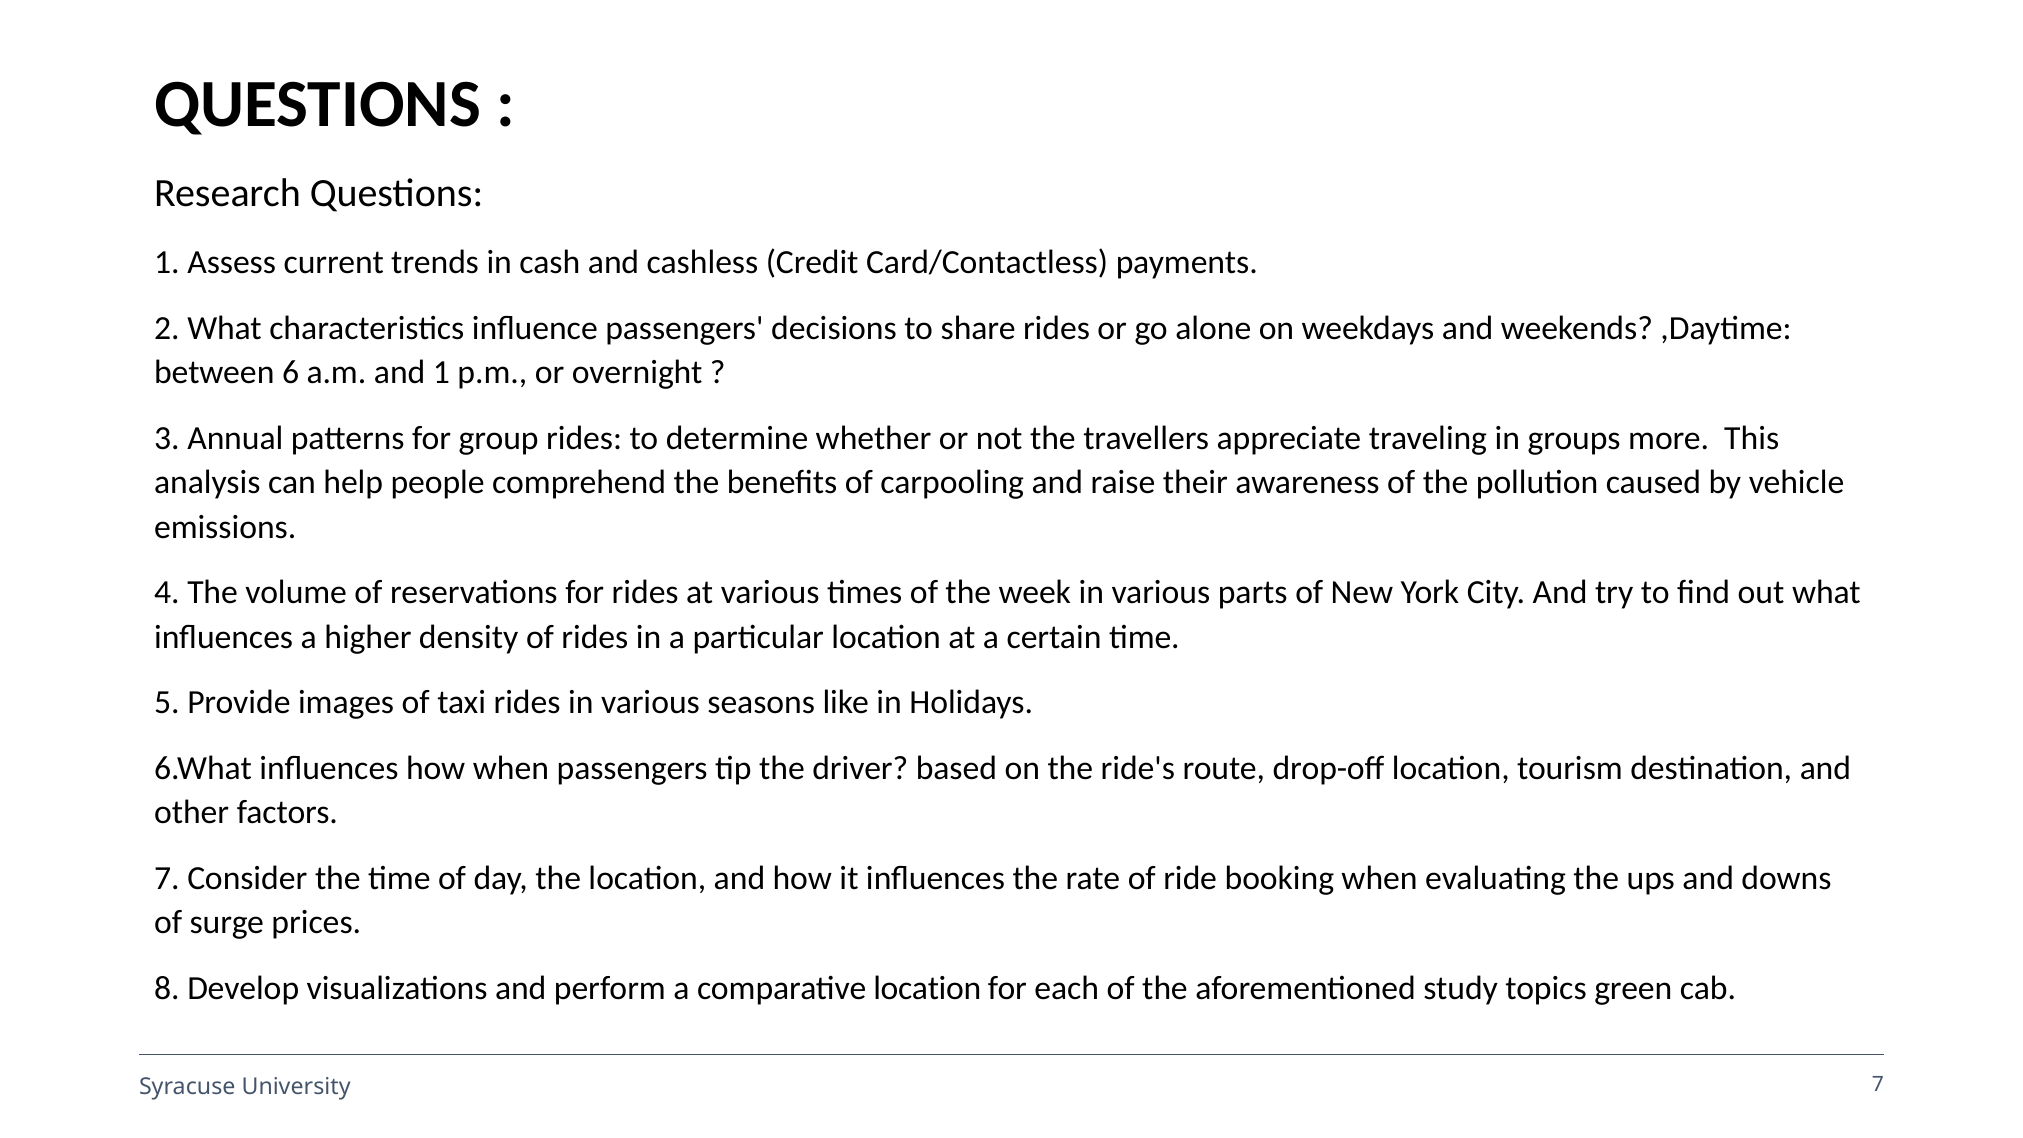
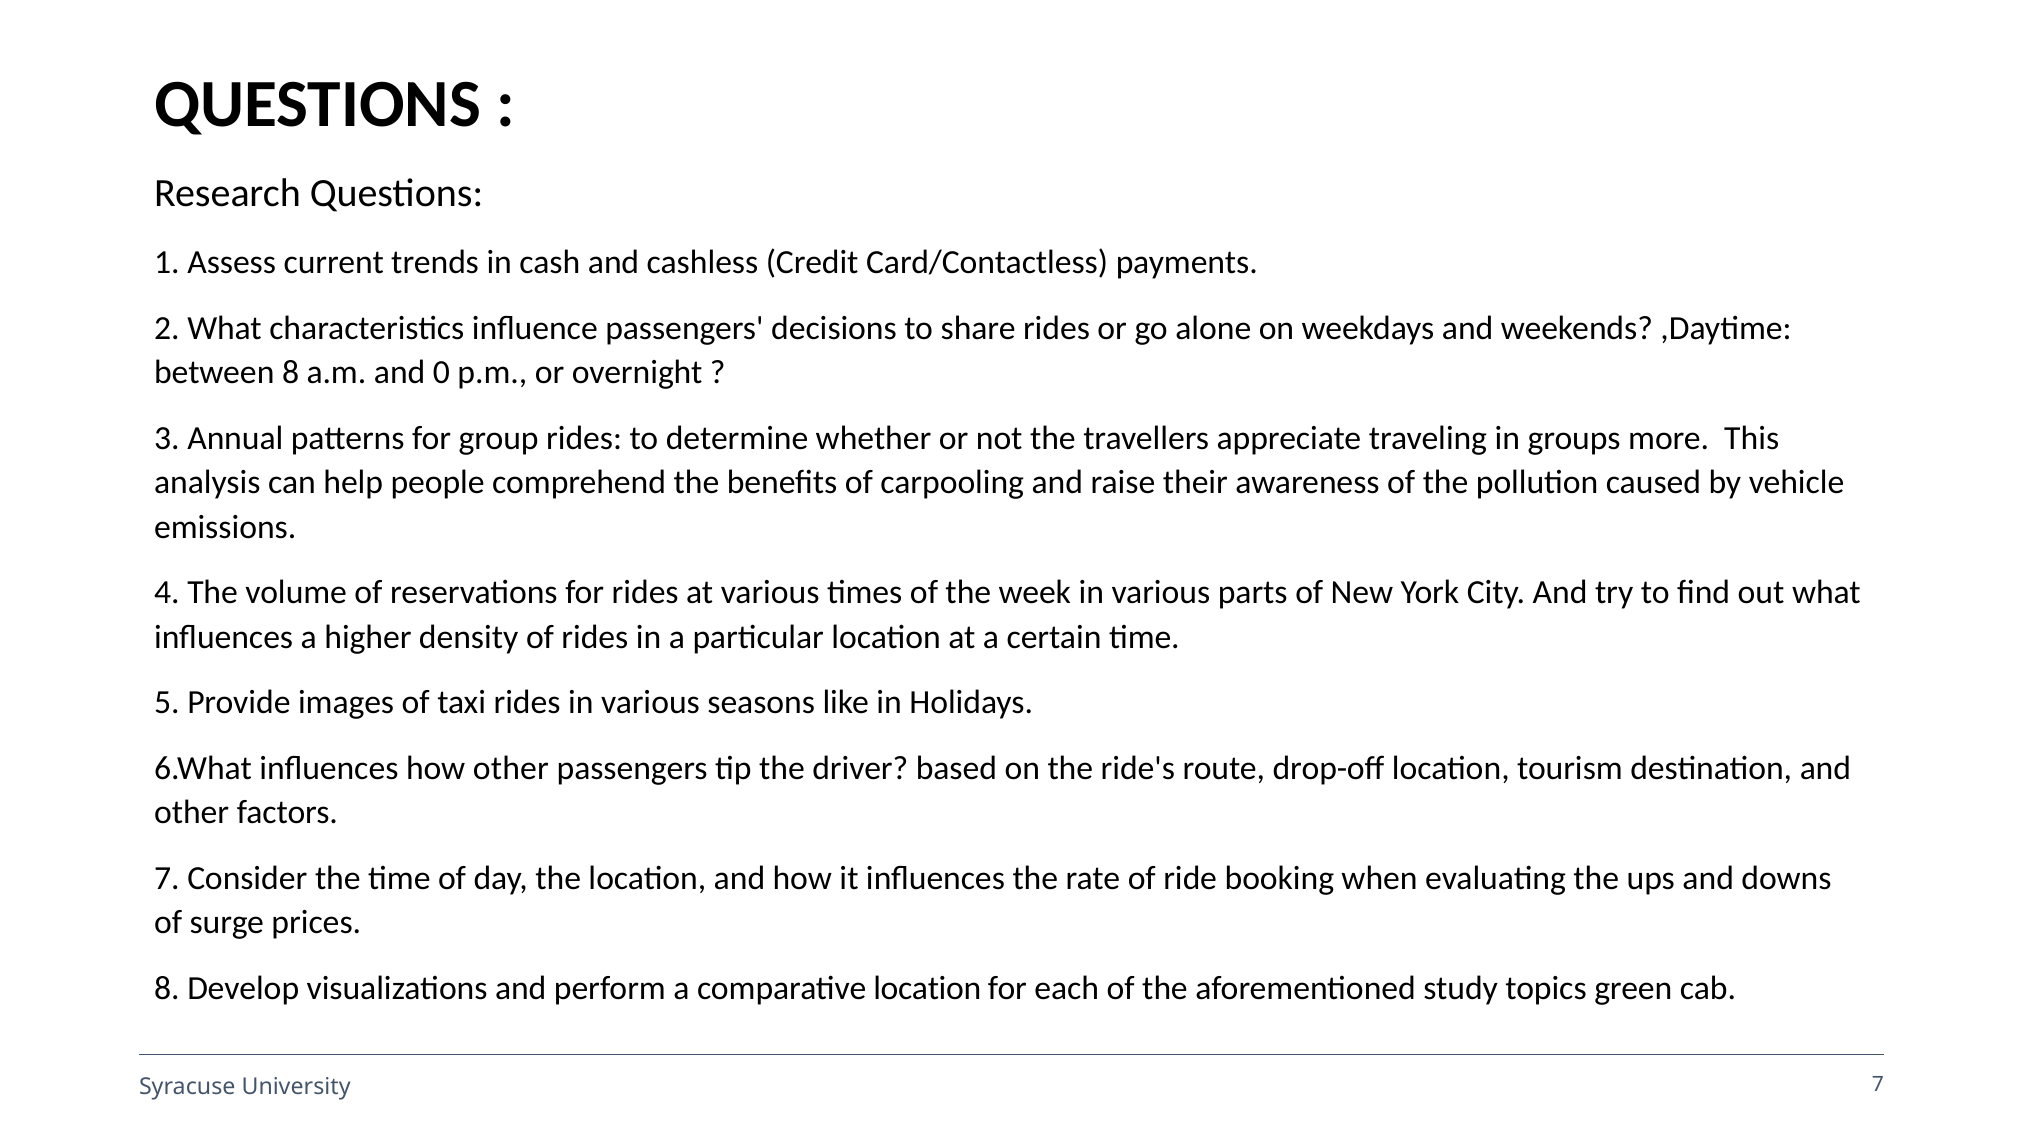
between 6: 6 -> 8 (291, 373)
and 1: 1 -> 0 (441, 373)
how when: when -> other (511, 768)
